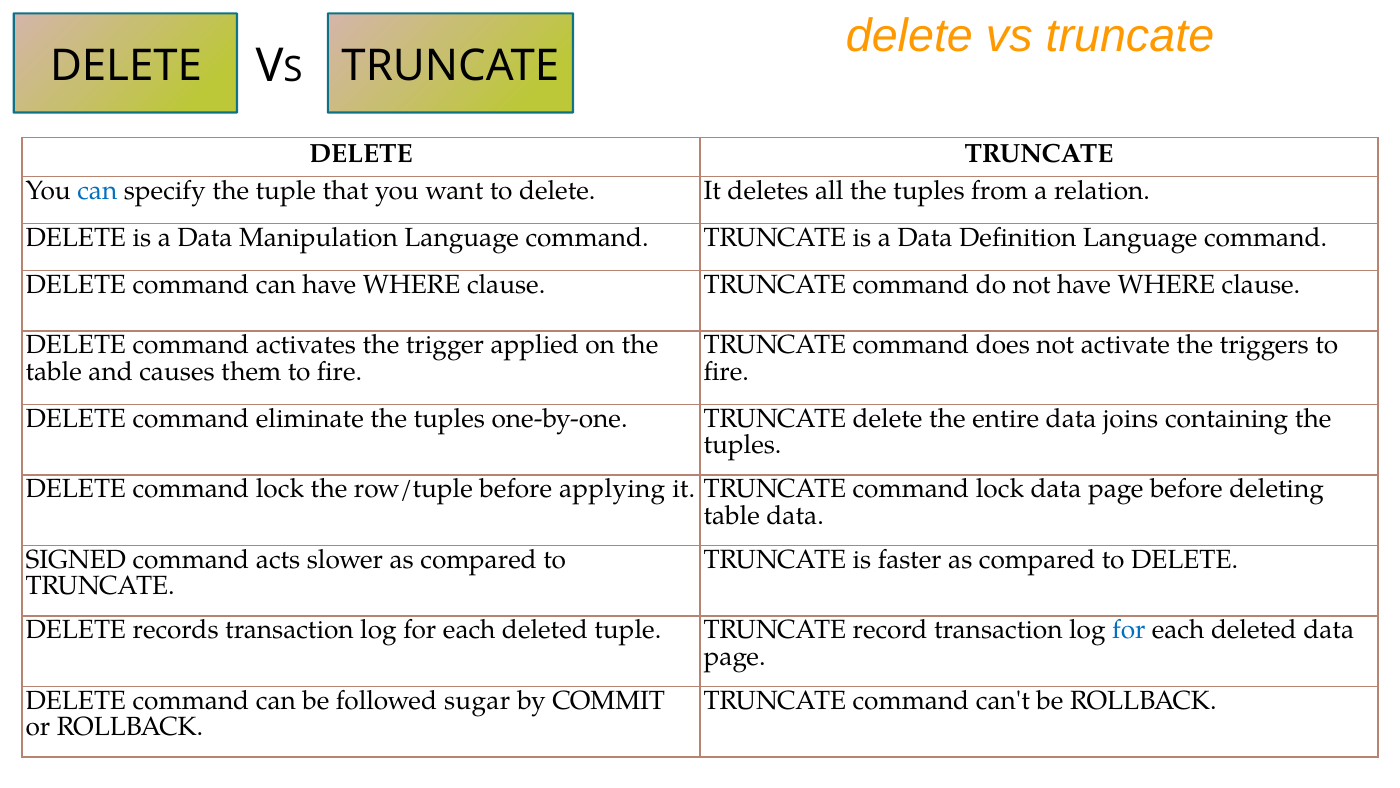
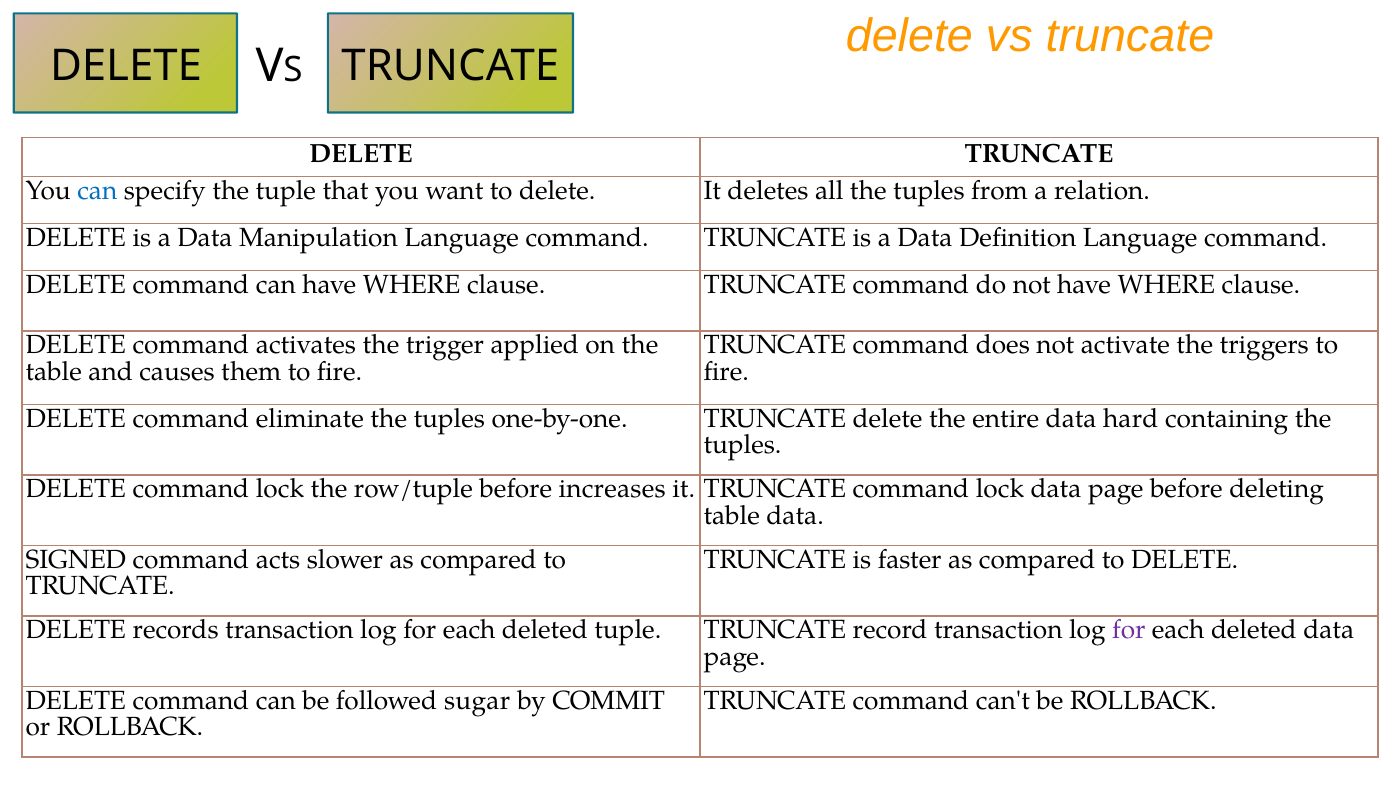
joins: joins -> hard (1131, 418)
applying: applying -> increases (612, 489)
for colour: blue -> purple (1129, 630)
